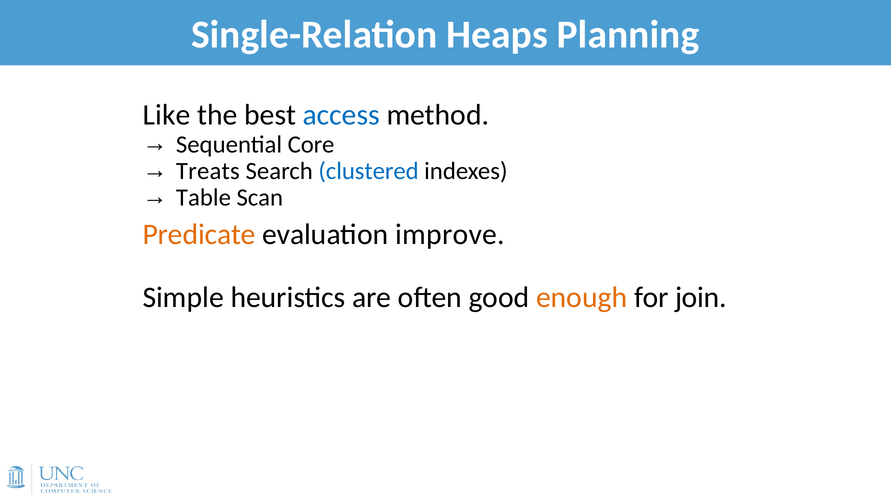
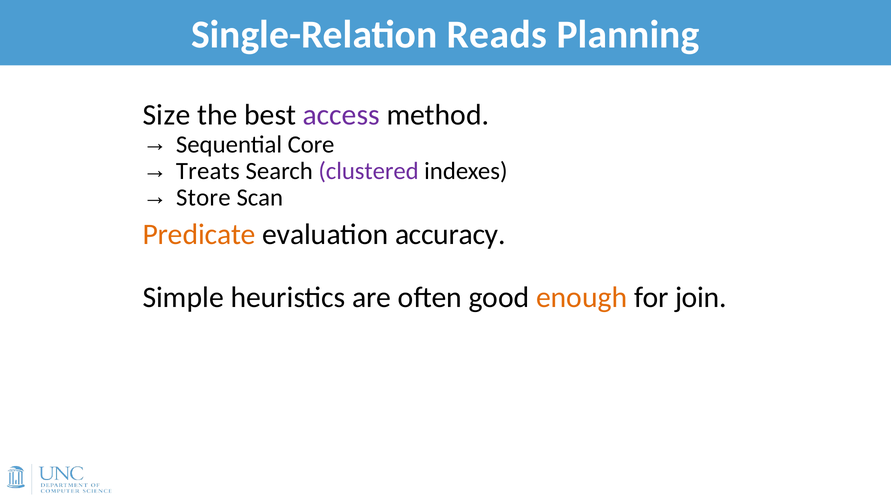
Heaps: Heaps -> Reads (497, 34)
Like: Like -> Size (166, 115)
access colour: blue -> purple (341, 115)
clustered colour: blue -> purple (369, 171)
Table: Table -> Store (203, 198)
improve: improve -> accuracy (450, 235)
